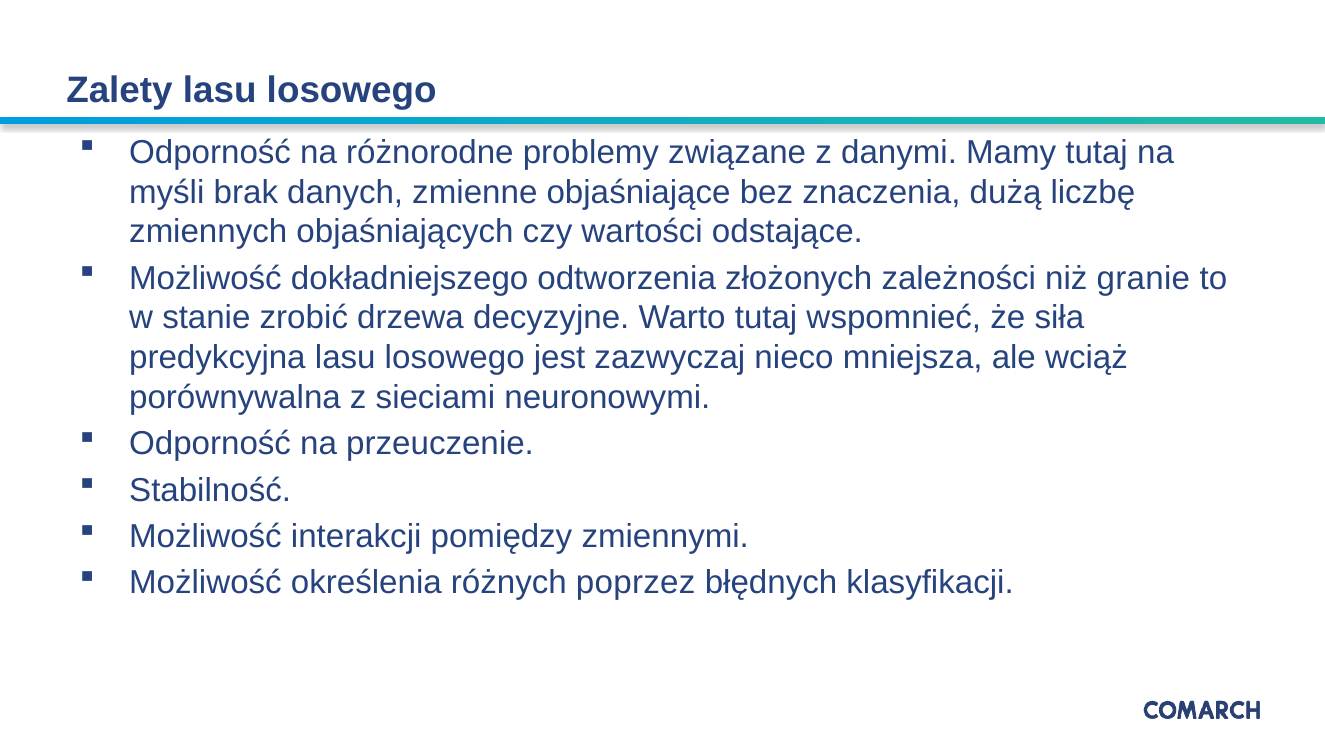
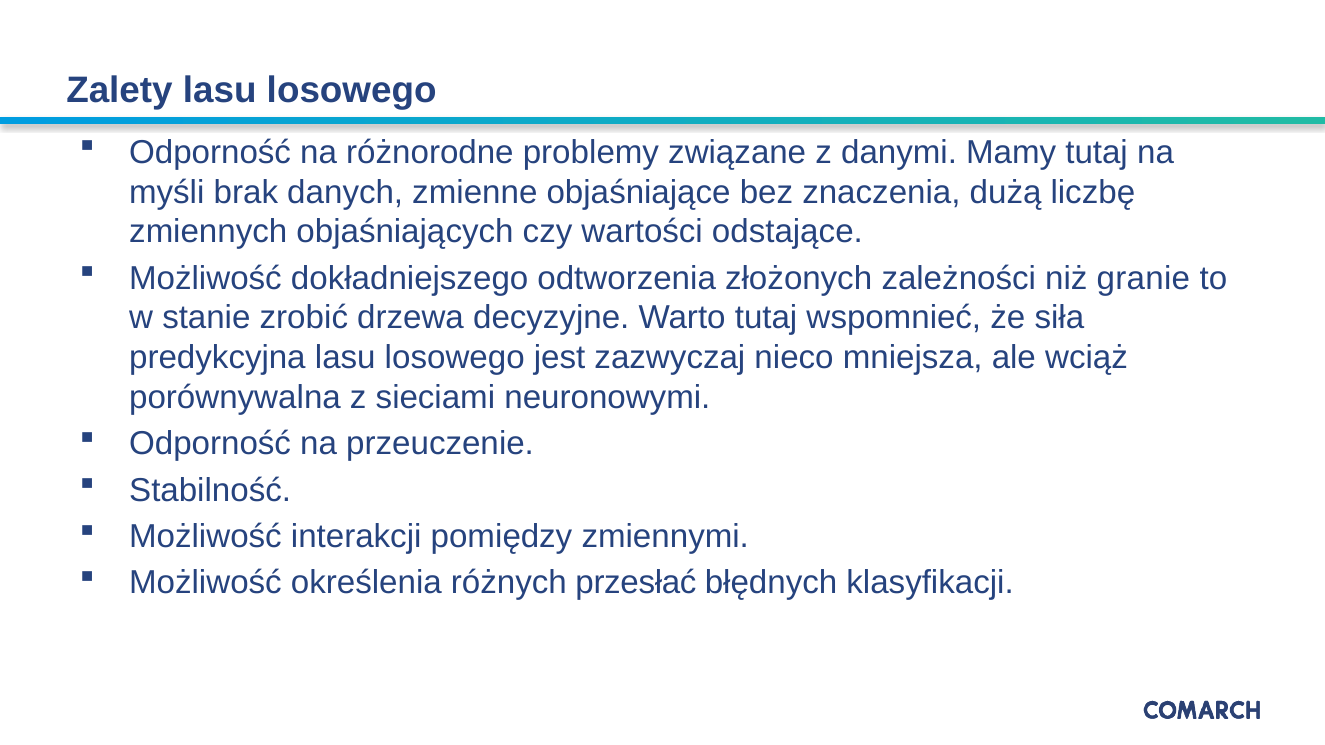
poprzez: poprzez -> przesłać (636, 583)
